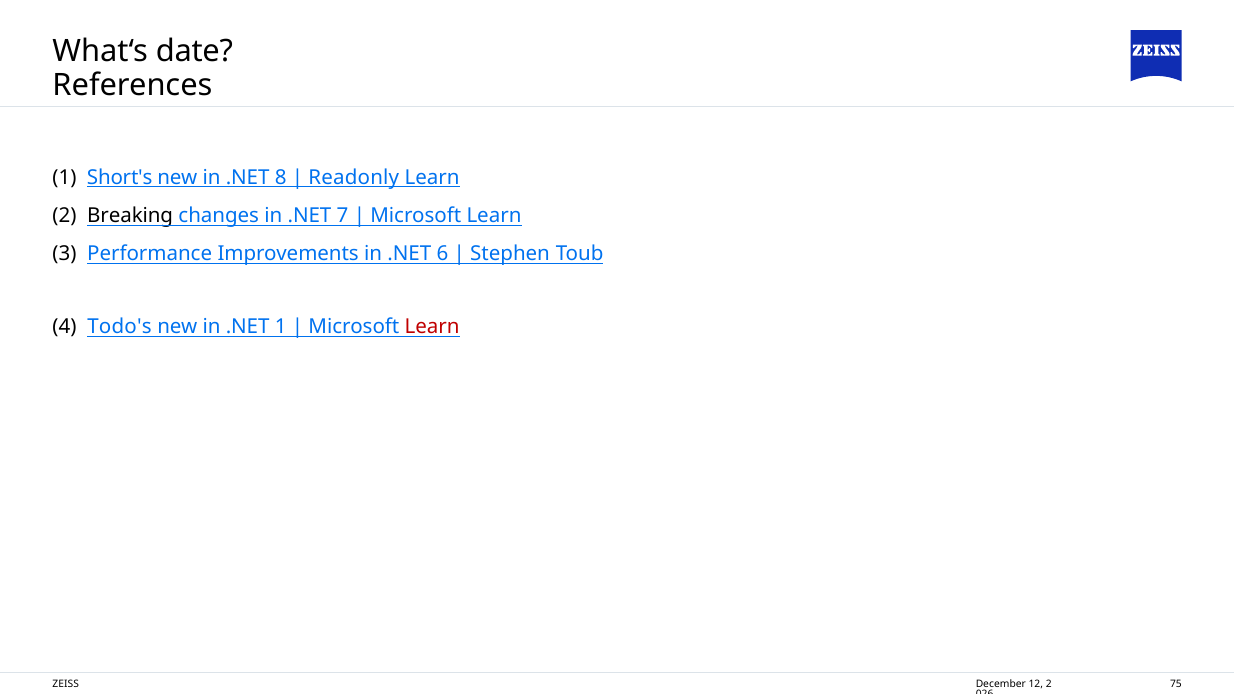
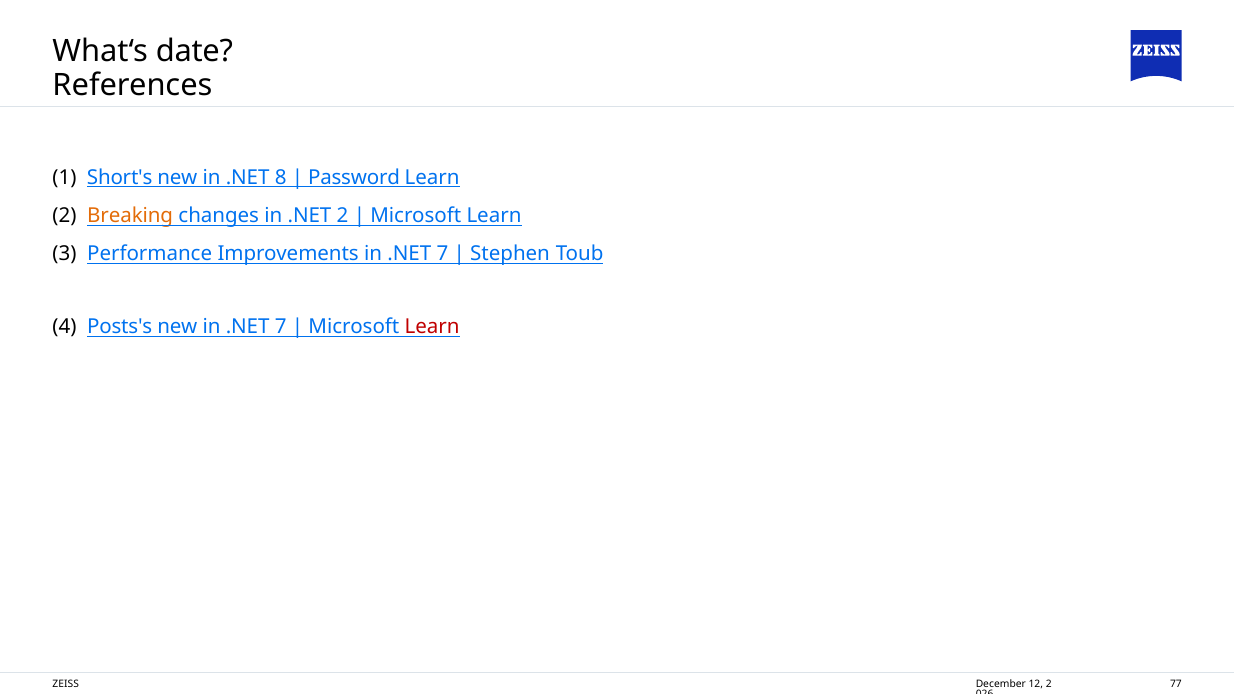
Readonly: Readonly -> Password (354, 178)
Breaking colour: black -> orange (130, 216)
.NET 7: 7 -> 2 (343, 216)
Improvements in .NET 6: 6 -> 7 (442, 254)
Todo's: Todo's -> Posts's (120, 327)
new in .NET 1: 1 -> 7 (281, 327)
75: 75 -> 77 (1176, 684)
